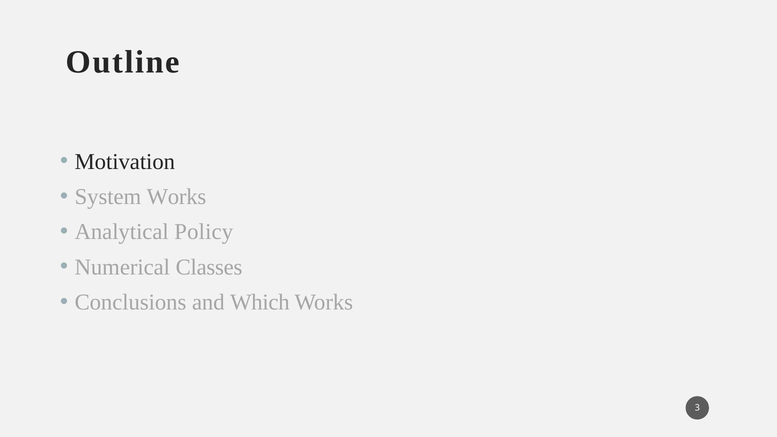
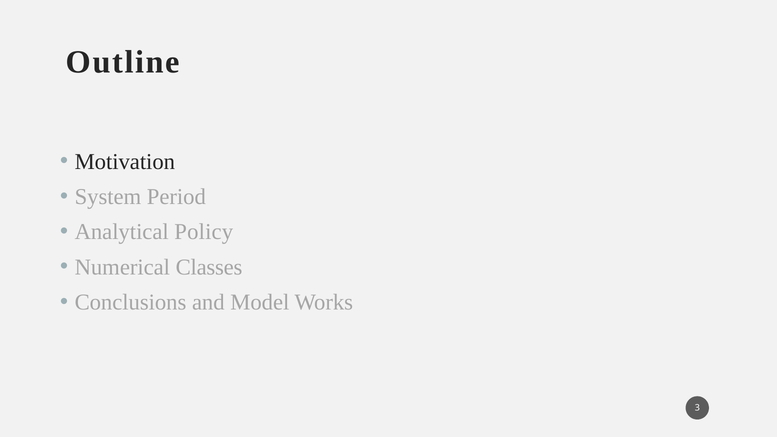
System Works: Works -> Period (176, 197)
Which: Which -> Model (260, 303)
